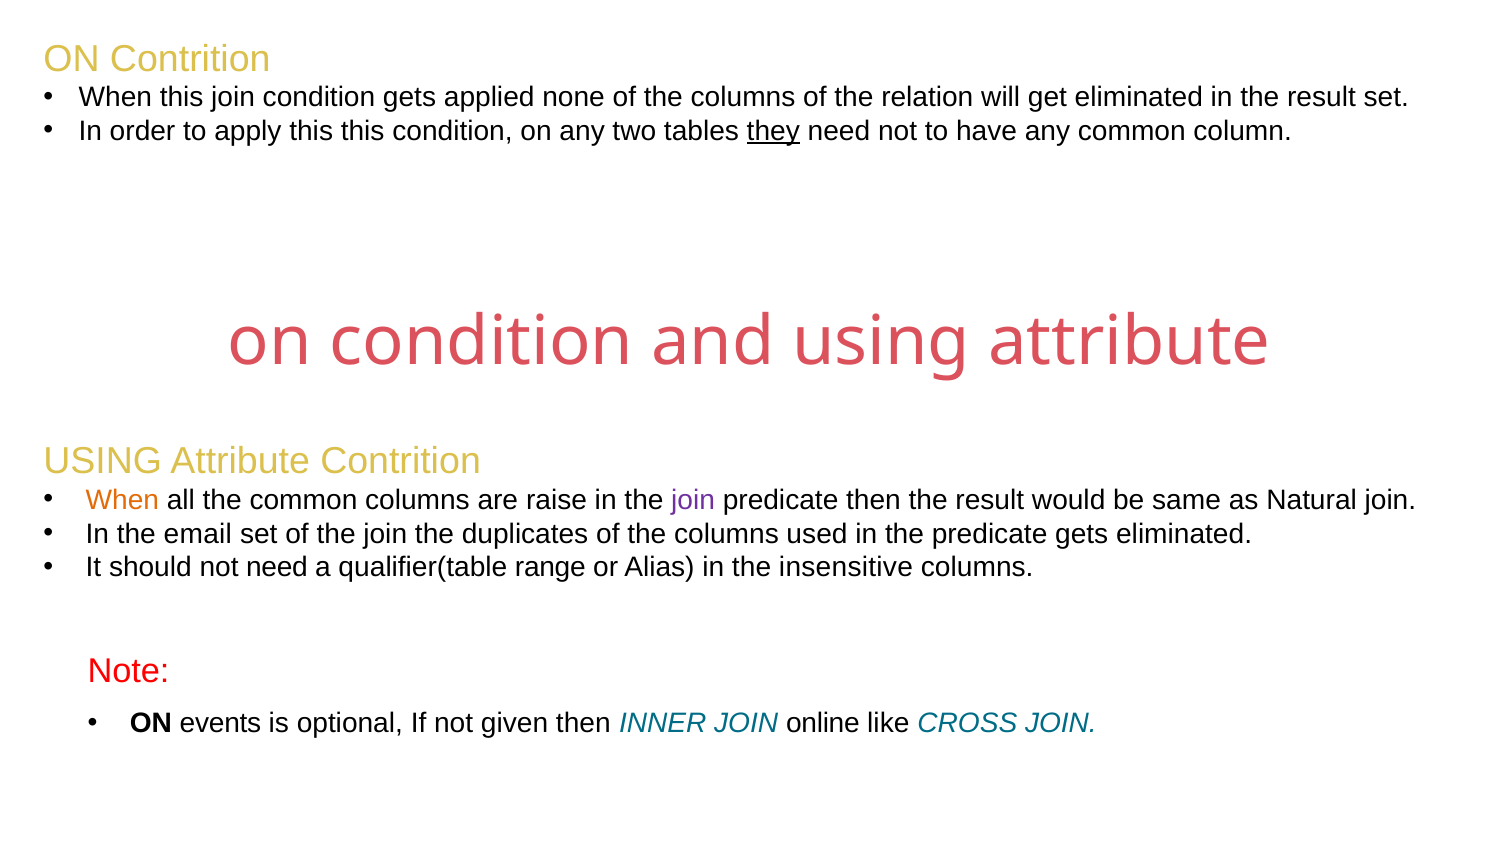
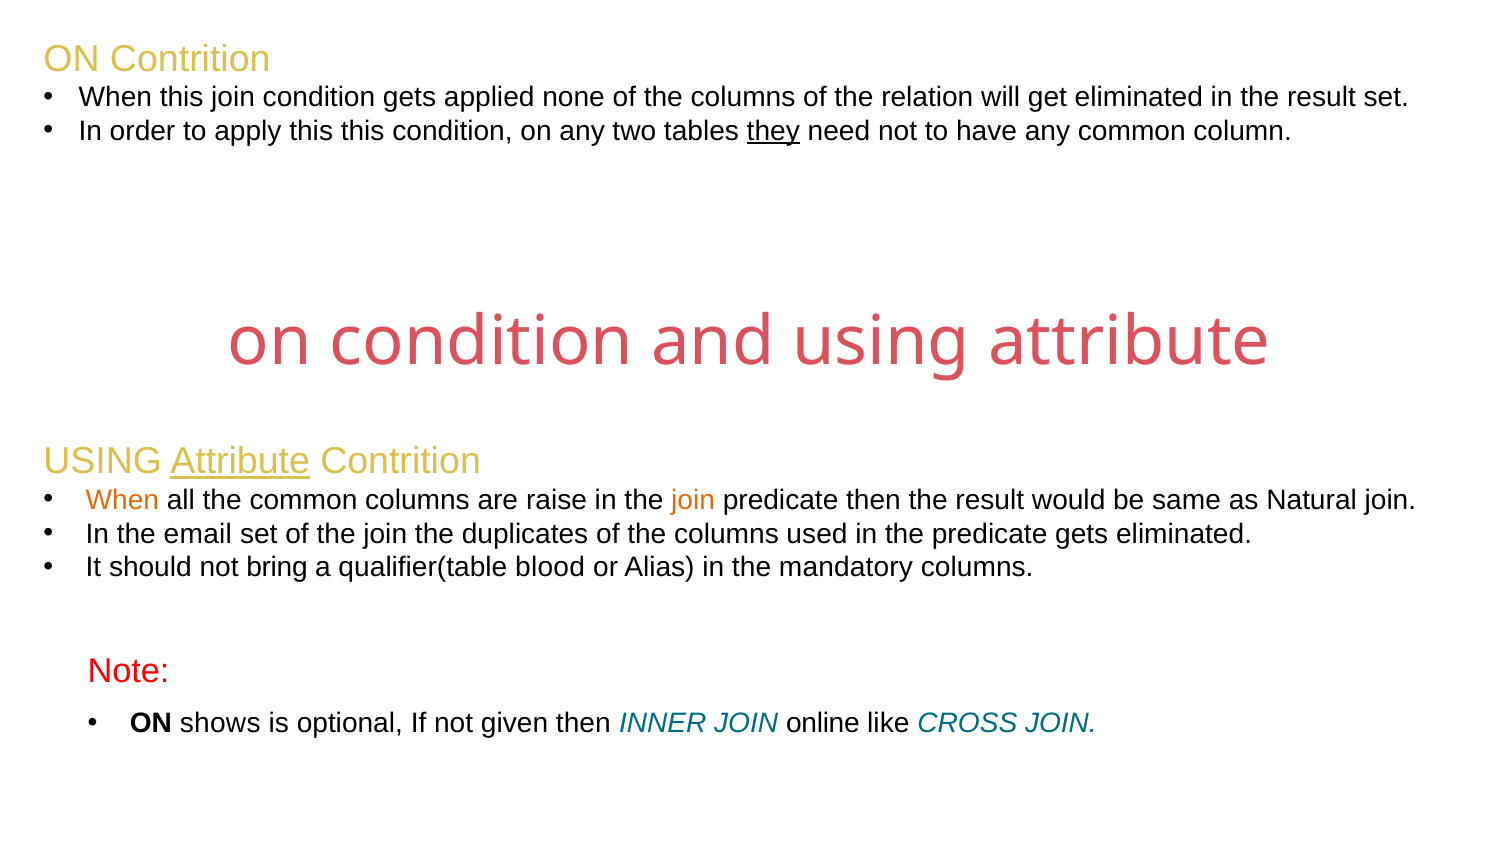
Attribute underline: none -> present (240, 462)
join colour: purple -> orange (693, 501)
not need: need -> bring (277, 568)
range: range -> blood (550, 568)
insensitive: insensitive -> mandatory (846, 568)
events: events -> shows (220, 724)
